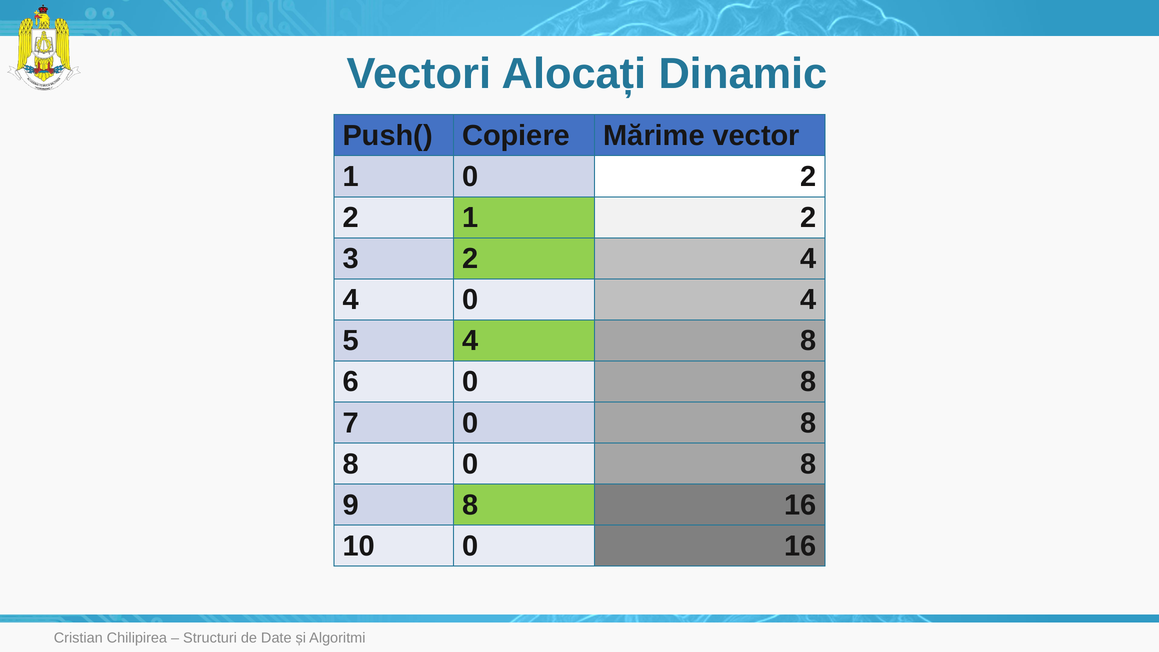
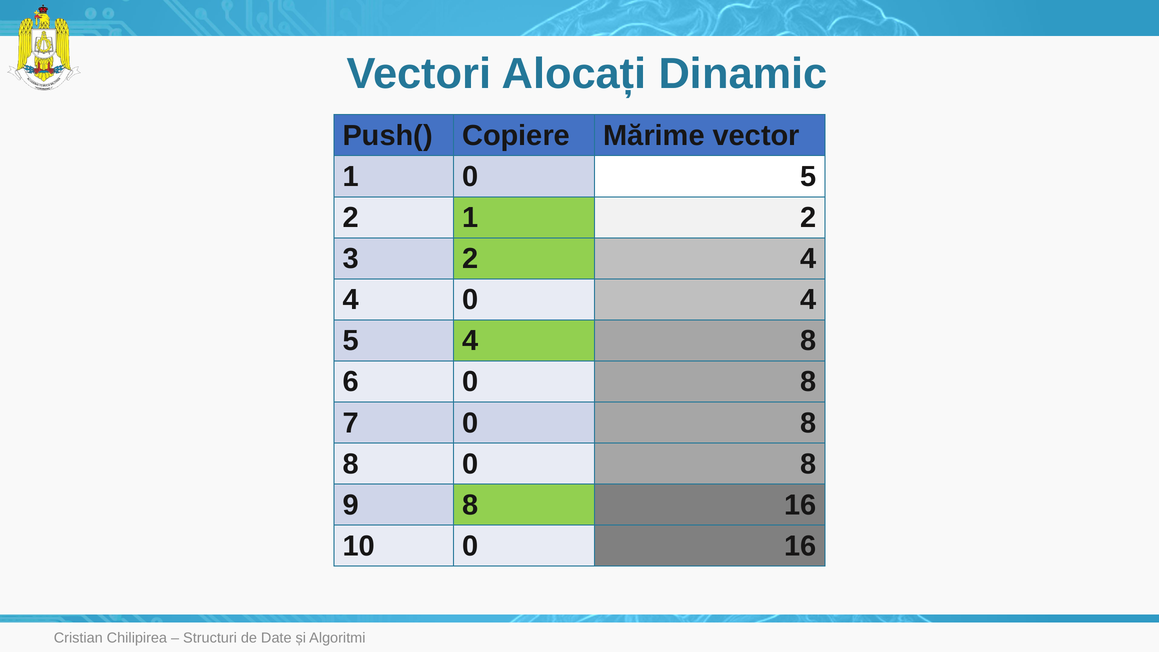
0 2: 2 -> 5 (808, 177)
